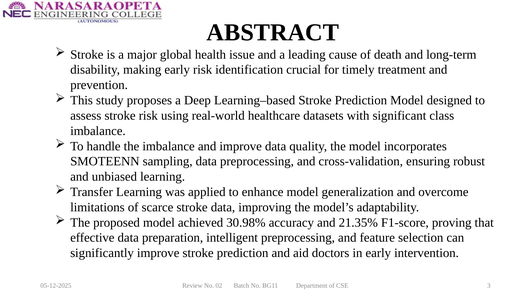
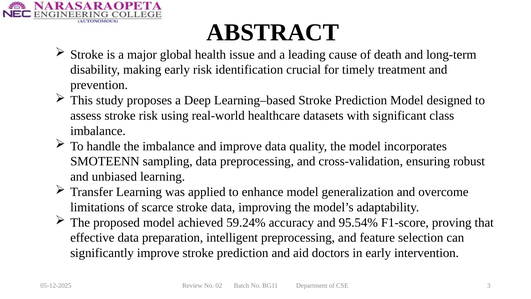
30.98%: 30.98% -> 59.24% (246, 222)
21.35%: 21.35% -> 95.54% (358, 222)
